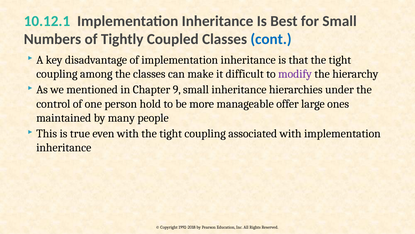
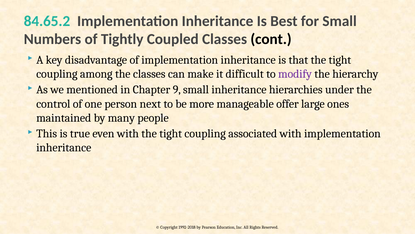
10.12.1: 10.12.1 -> 84.65.2 (47, 21)
cont colour: blue -> black (271, 39)
hold: hold -> next (150, 104)
